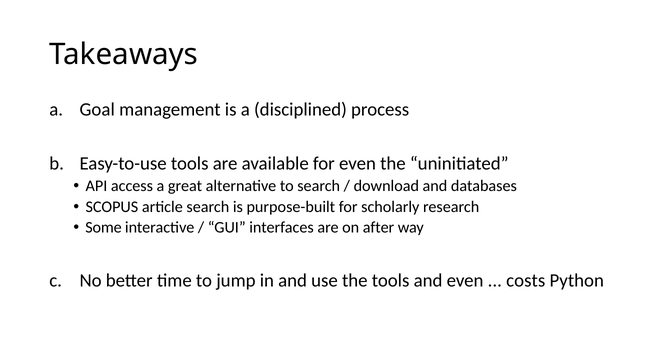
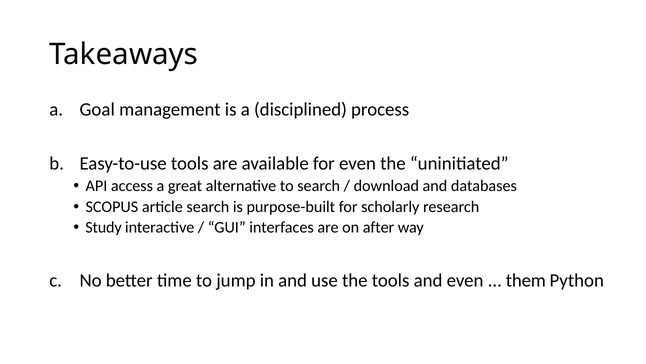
Some: Some -> Study (104, 227)
costs: costs -> them (526, 280)
